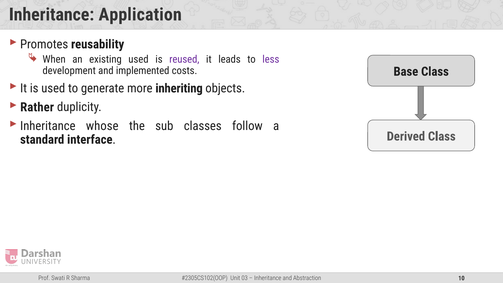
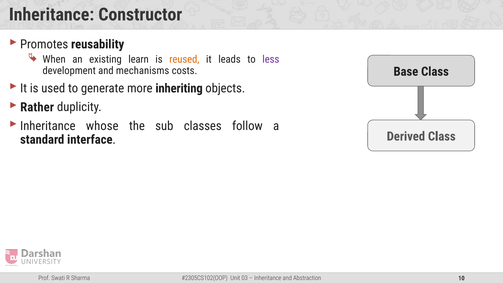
Application: Application -> Constructor (140, 15)
existing used: used -> learn (139, 59)
reused colour: purple -> orange (184, 59)
implemented: implemented -> mechanisms (143, 71)
